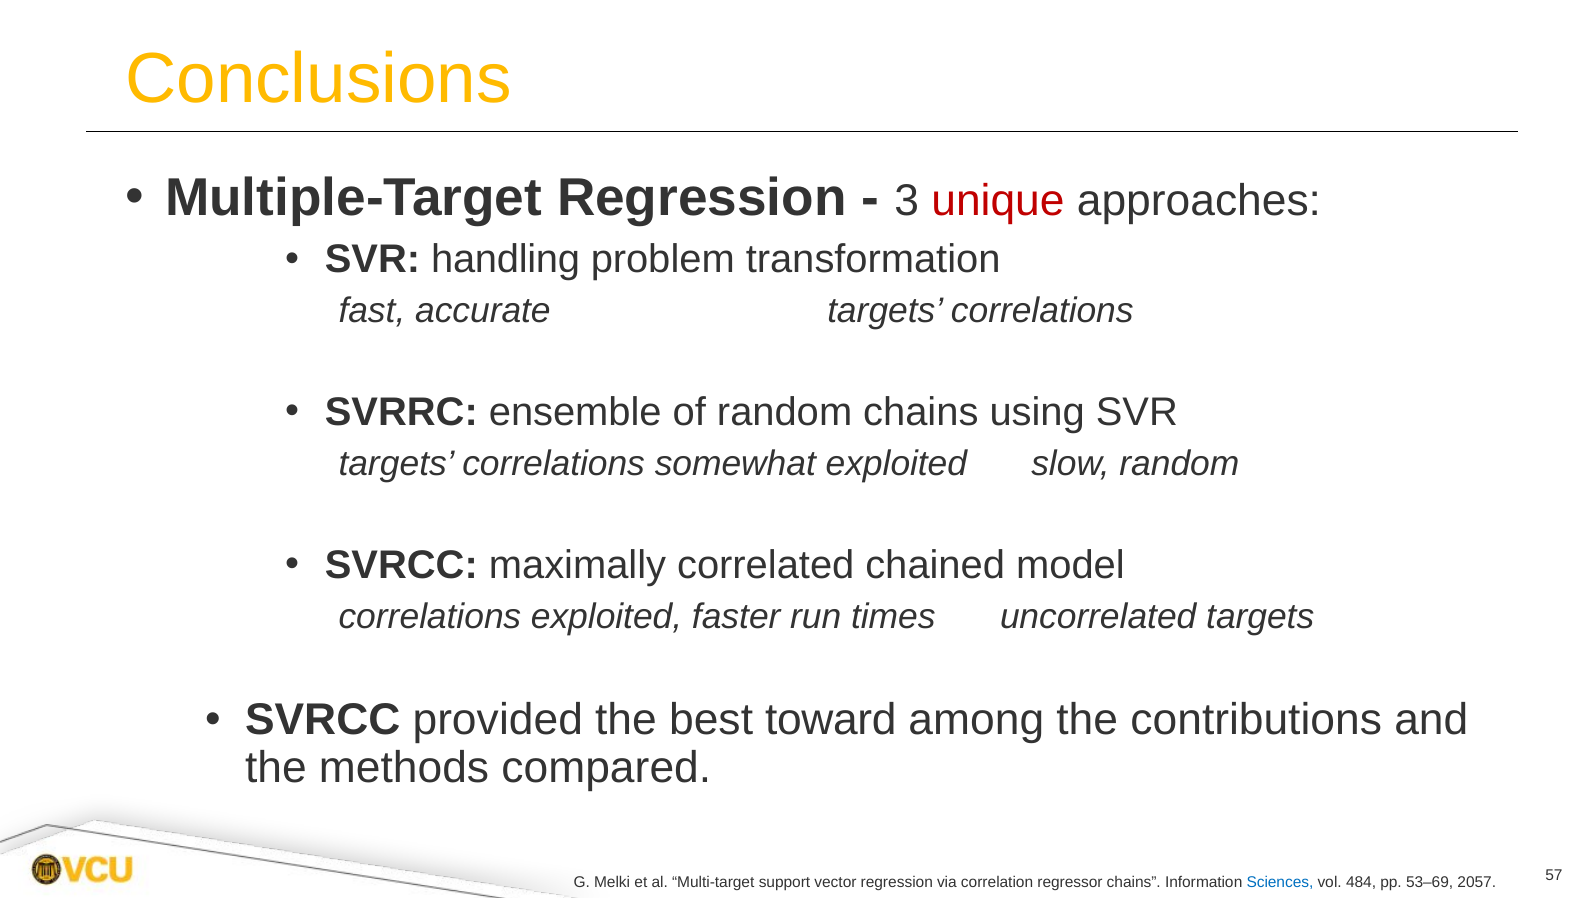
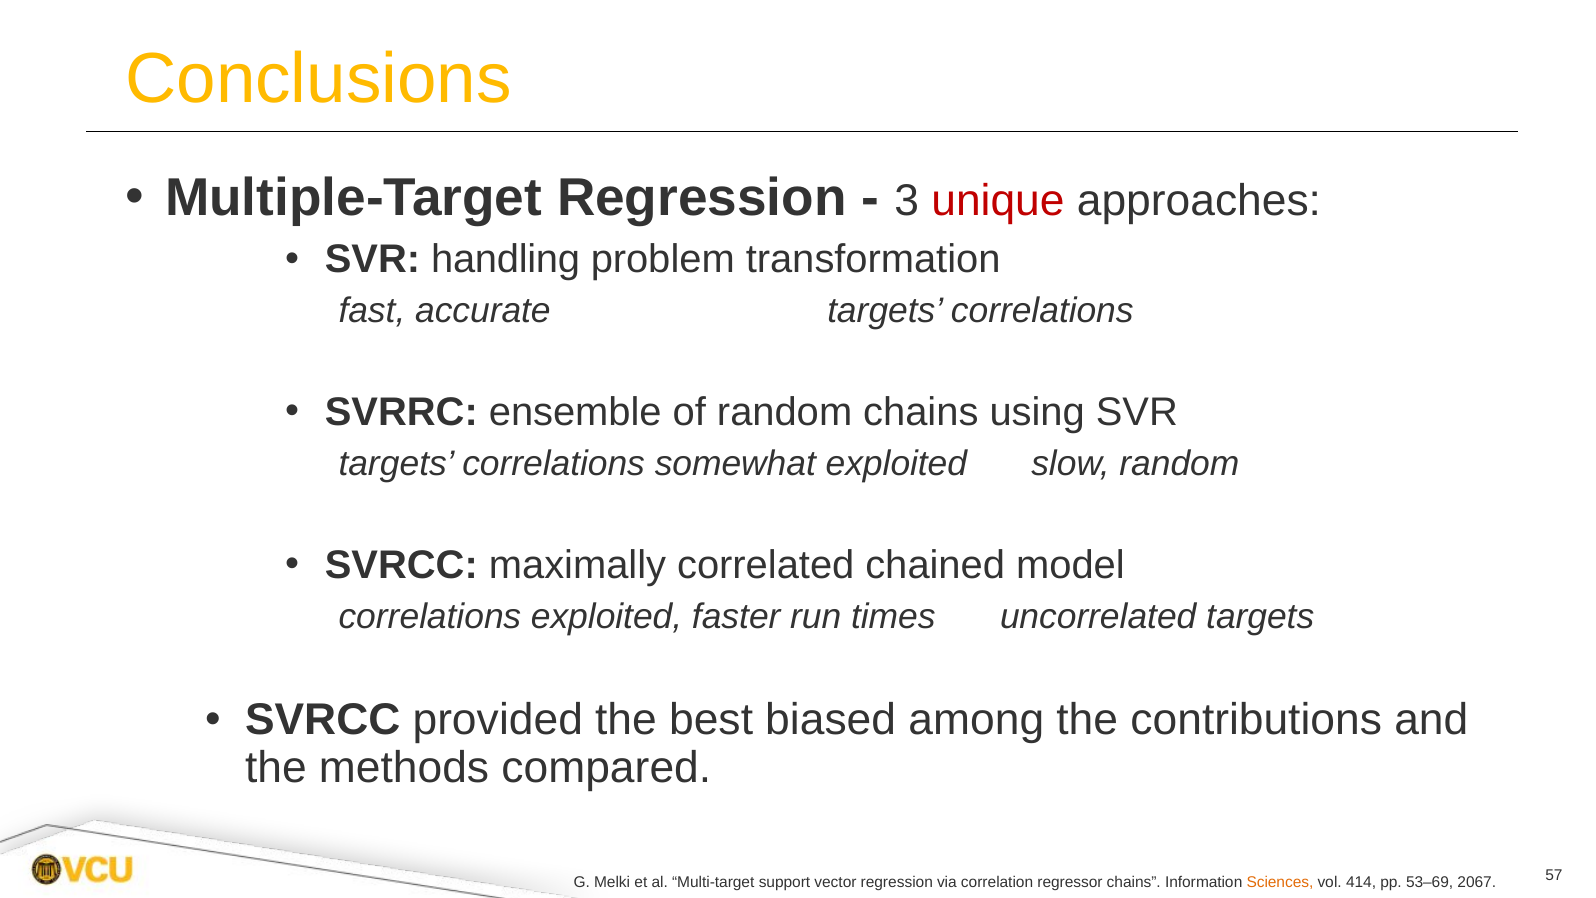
toward: toward -> biased (831, 720)
Sciences colour: blue -> orange (1280, 882)
484: 484 -> 414 (1361, 882)
2057: 2057 -> 2067 (1477, 882)
